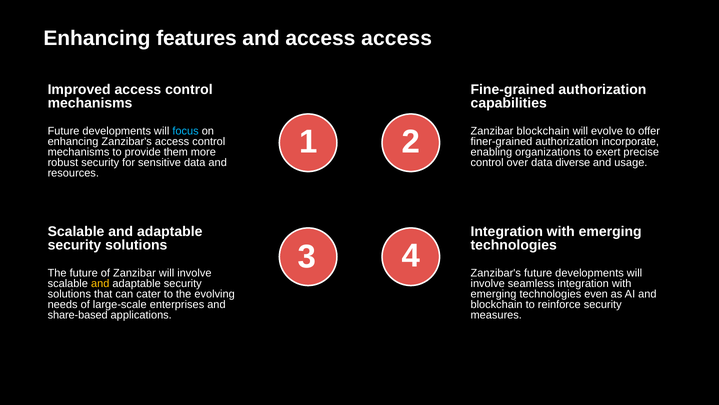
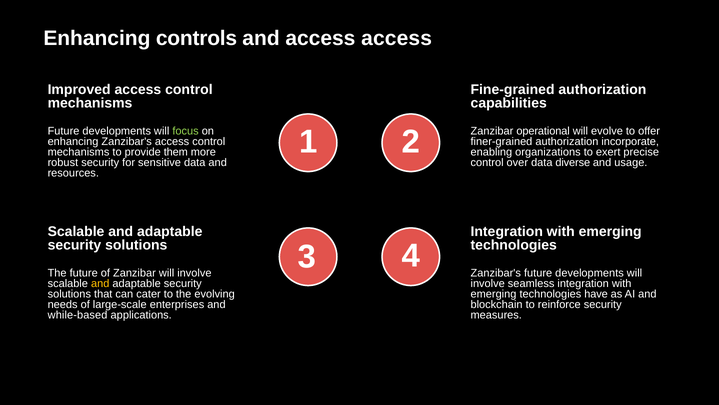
features: features -> controls (197, 38)
focus colour: light blue -> light green (186, 131)
Zanzibar blockchain: blockchain -> operational (543, 131)
even: even -> have (596, 294)
share-based: share-based -> while-based (78, 315)
